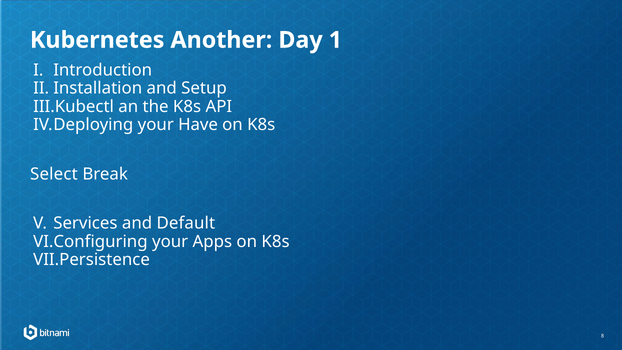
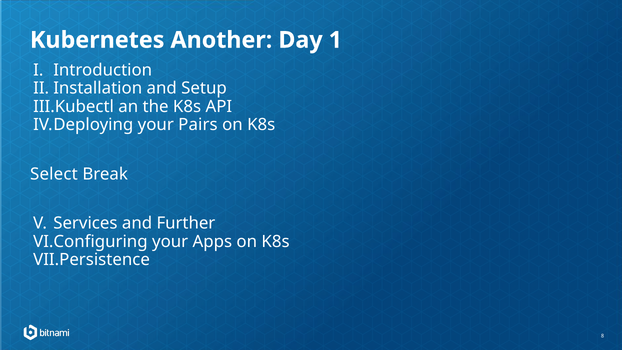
Have: Have -> Pairs (198, 125)
Default: Default -> Further (186, 223)
